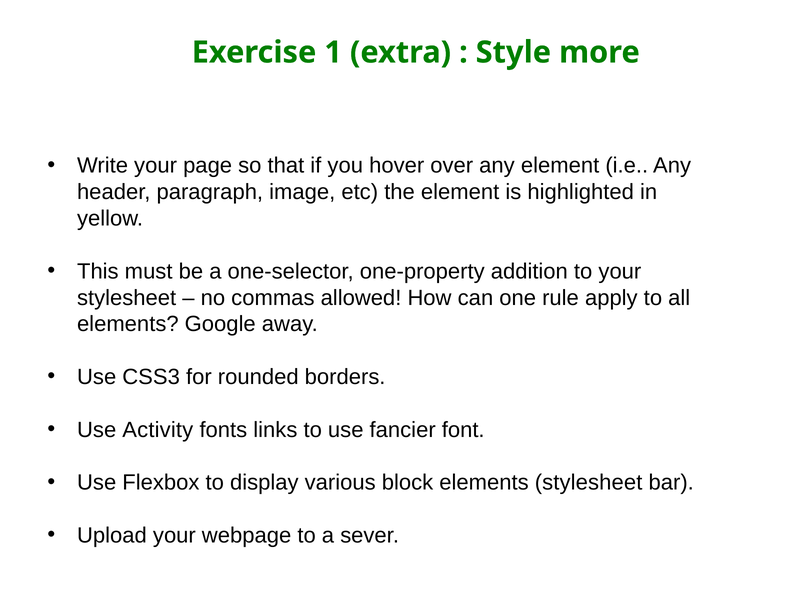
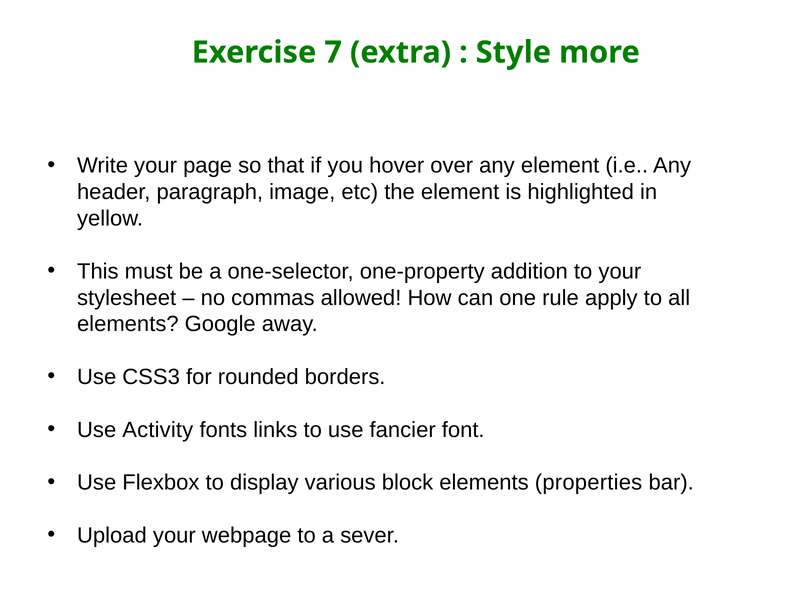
1: 1 -> 7 (333, 52)
elements stylesheet: stylesheet -> properties (589, 483)
